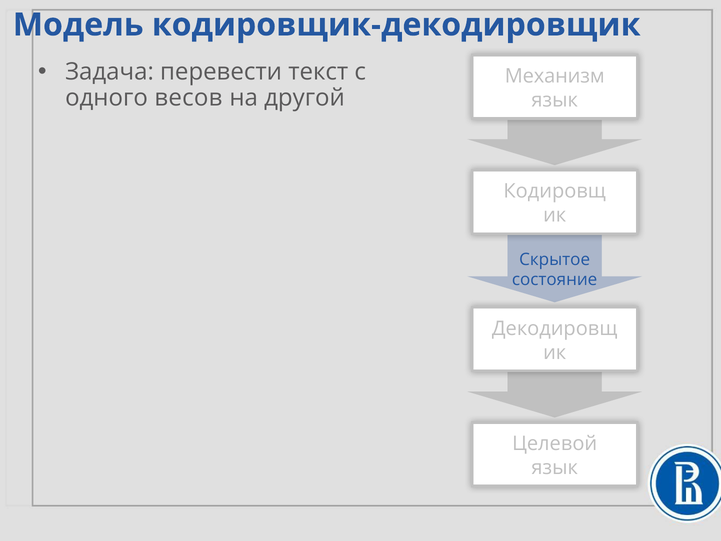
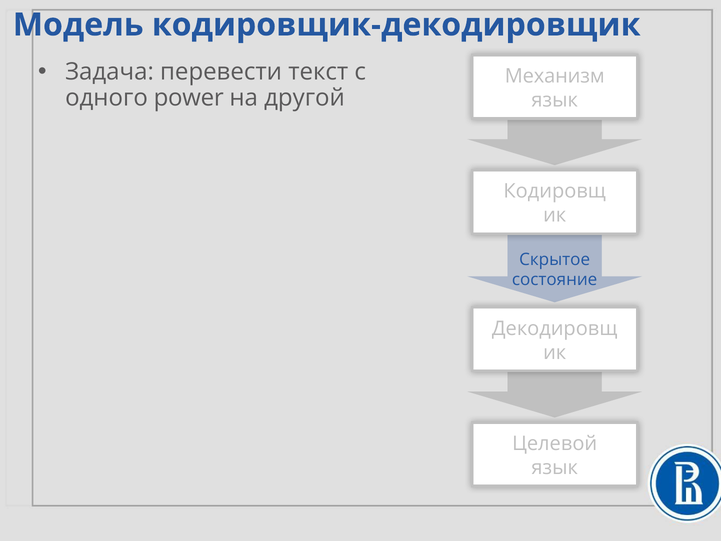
весов: весов -> power (189, 98)
